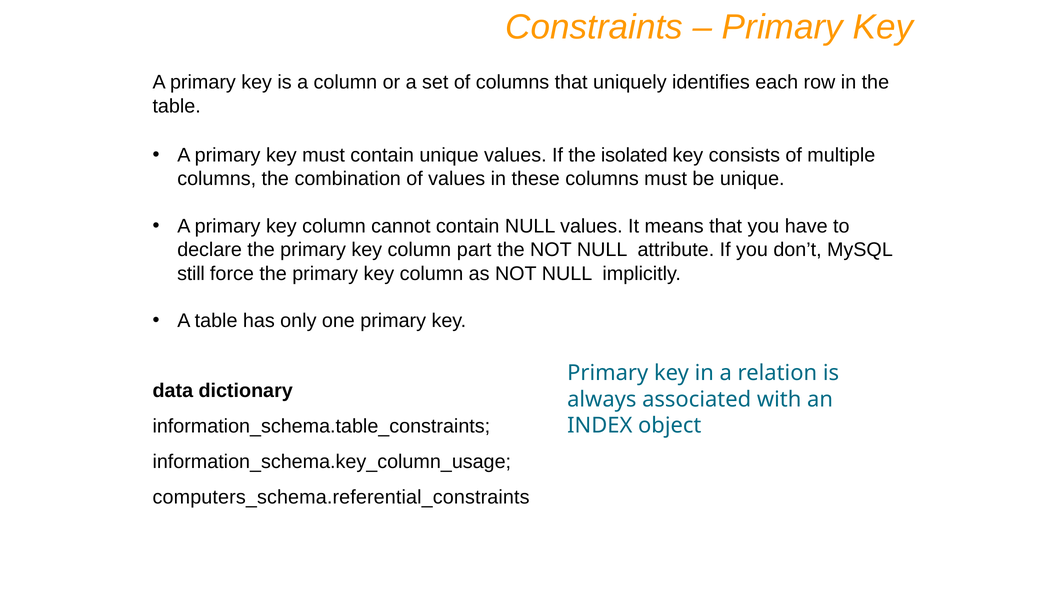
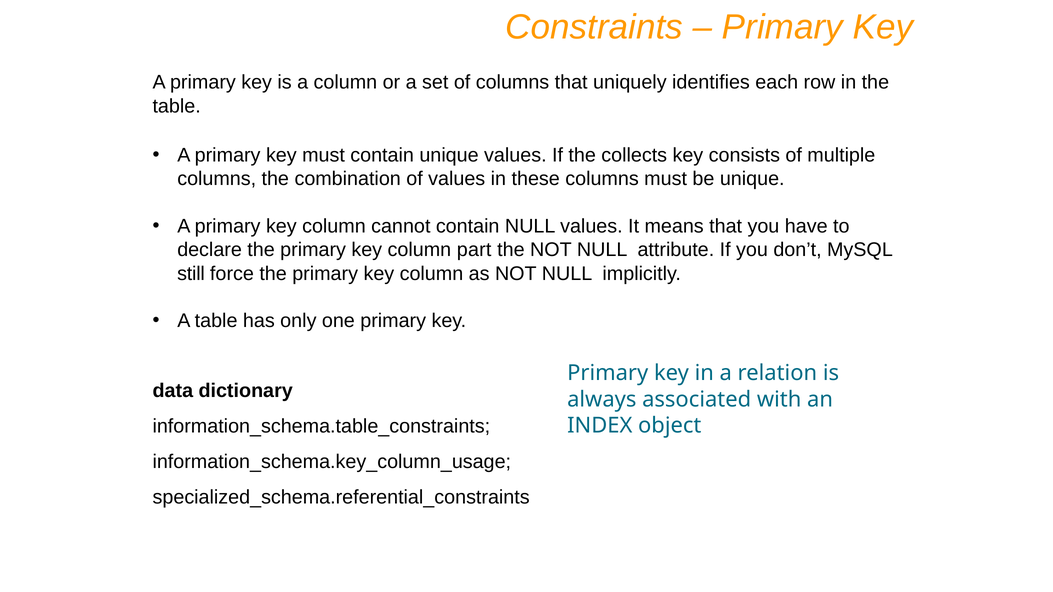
isolated: isolated -> collects (634, 155)
computers_schema.referential_constraints: computers_schema.referential_constraints -> specialized_schema.referential_constraints (341, 498)
